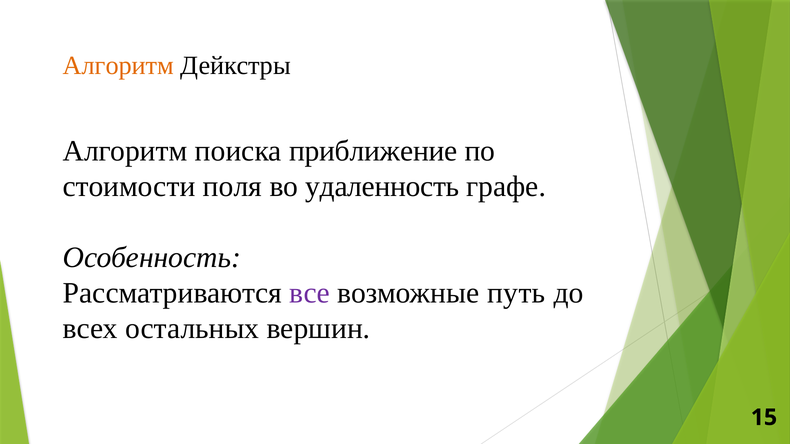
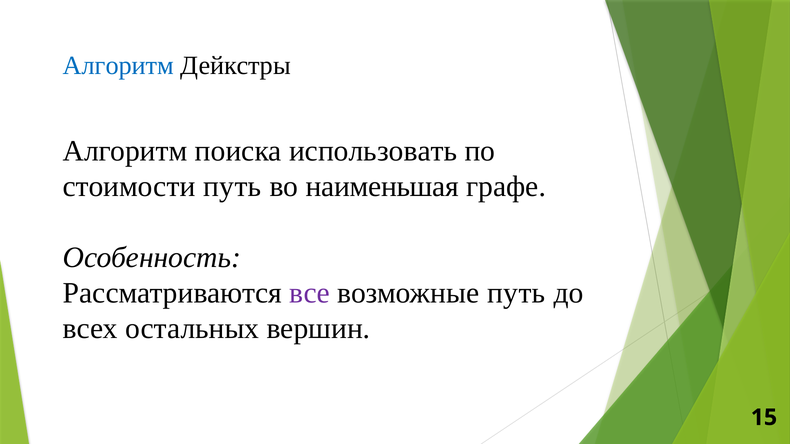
Алгоритм colour: orange -> blue (118, 66)
приближение: приближение -> использовать (373, 151)
стоимости поля: поля -> путь (232, 187)
удаленность: удаленность -> наименьшая (382, 187)
